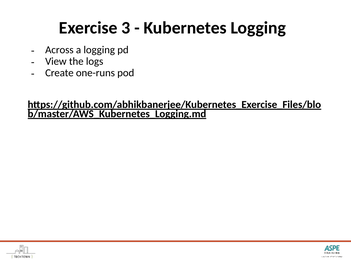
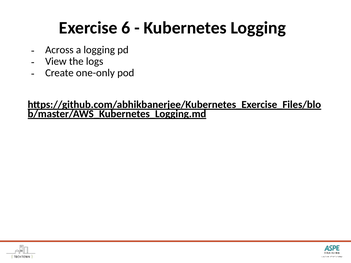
3: 3 -> 6 (126, 28)
one-runs: one-runs -> one-only (95, 73)
